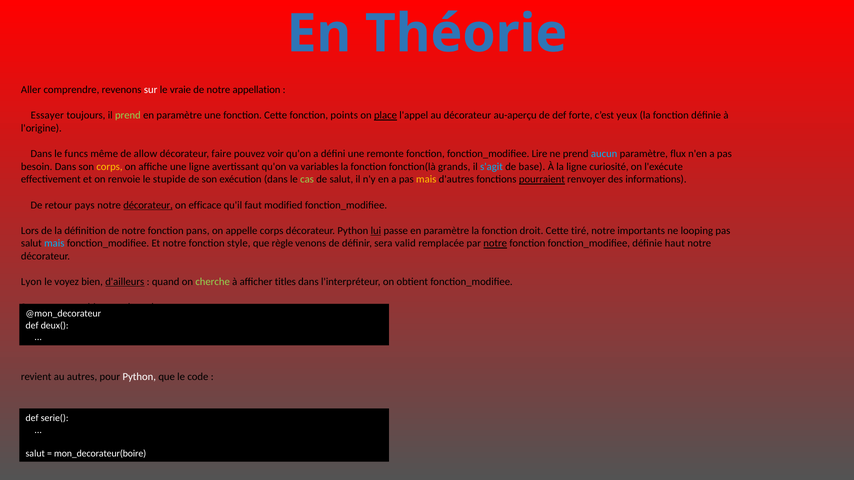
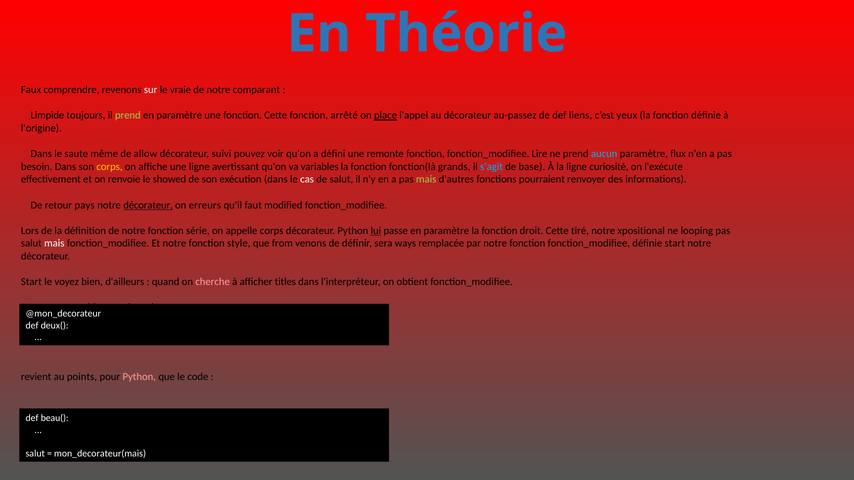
Aller: Aller -> Faux (31, 90)
appellation: appellation -> comparant (256, 90)
Essayer: Essayer -> Limpide (47, 115)
points: points -> arrêté (344, 115)
au-aperçu: au-aperçu -> au-passez (515, 115)
forte: forte -> liens (580, 115)
funcs: funcs -> saute (76, 154)
faire: faire -> suivi (221, 154)
stupide: stupide -> showed (169, 180)
cas colour: light green -> white (307, 180)
mais colour: yellow -> light green (426, 180)
pourraient underline: present -> none (542, 180)
efficace: efficace -> erreurs (205, 205)
pans: pans -> série (198, 231)
importants: importants -> xpositional (641, 231)
mais colour: light blue -> white (54, 244)
règle: règle -> from (282, 244)
valid: valid -> ways (405, 244)
notre underline: present -> none (495, 244)
définie haut: haut -> start (675, 244)
Lyon: Lyon -> Start (31, 282)
d'ailleurs underline: present -> none (125, 282)
cherche colour: light green -> pink (213, 282)
autres: autres -> points (82, 377)
Python colour: white -> pink (139, 377)
serie(: serie( -> beau( (55, 418)
mon_decorateur(boire: mon_decorateur(boire -> mon_decorateur(mais (100, 454)
